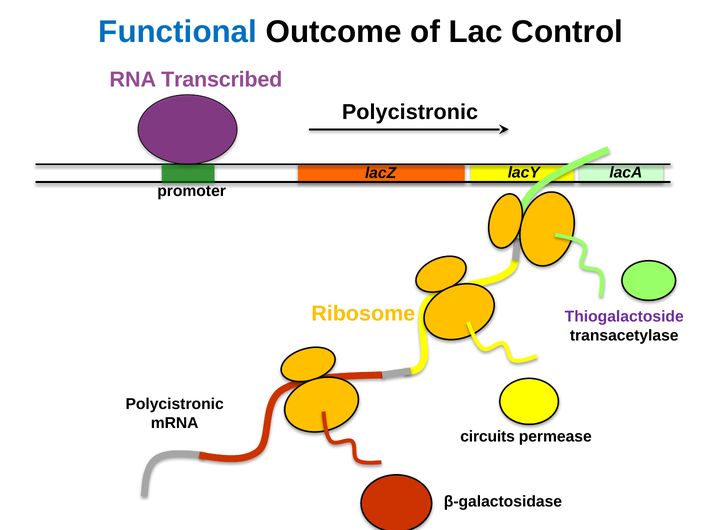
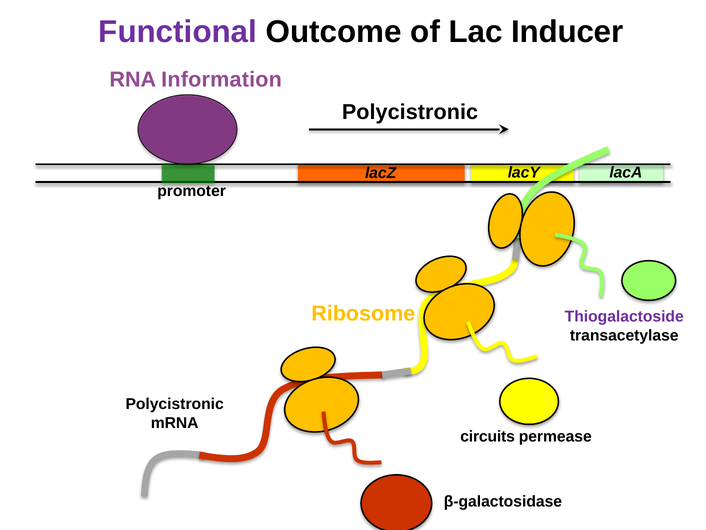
Functional colour: blue -> purple (178, 32)
Control: Control -> Inducer (567, 32)
Transcribed: Transcribed -> Information (222, 79)
